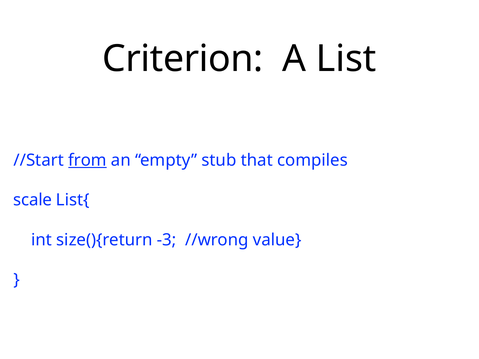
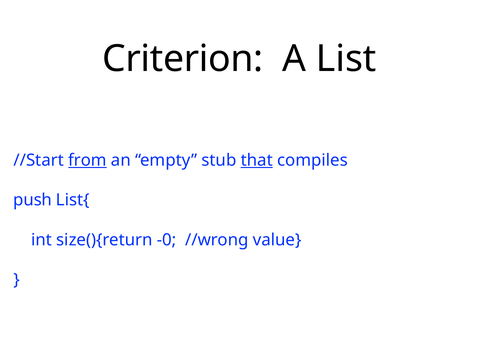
that underline: none -> present (257, 160)
scale: scale -> push (33, 200)
-3: -3 -> -0 (167, 240)
